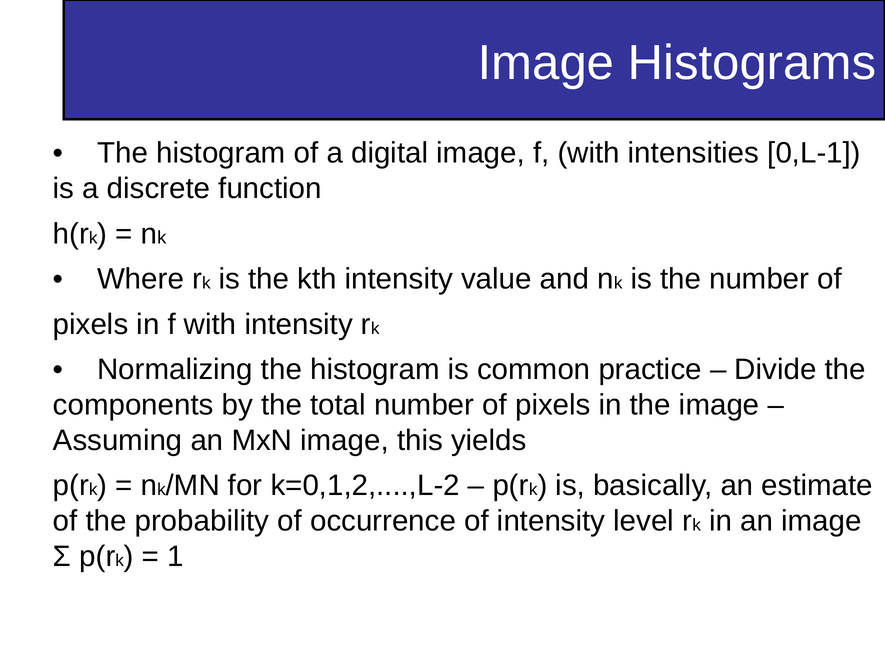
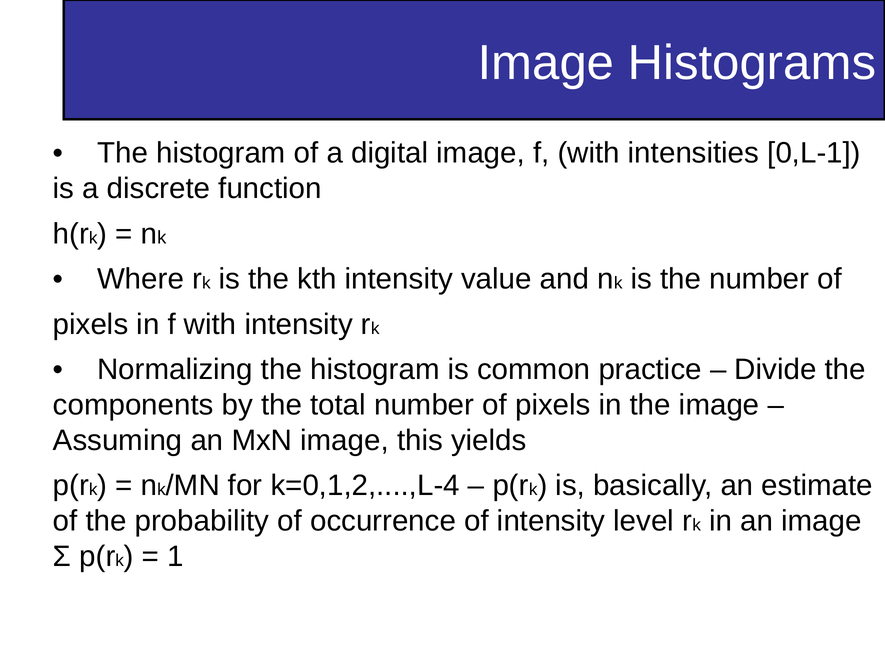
k=0,1,2,....,L-2: k=0,1,2,....,L-2 -> k=0,1,2,....,L-4 (365, 485)
